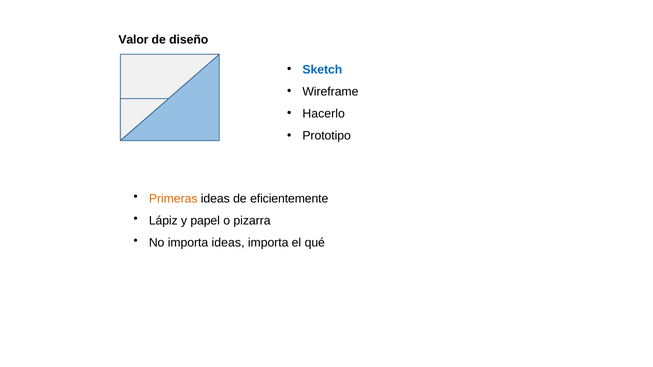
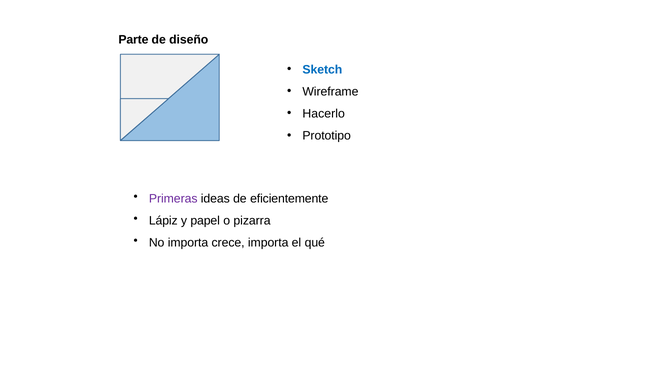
Valor: Valor -> Parte (133, 40)
Primeras colour: orange -> purple (173, 199)
importa ideas: ideas -> crece (228, 243)
